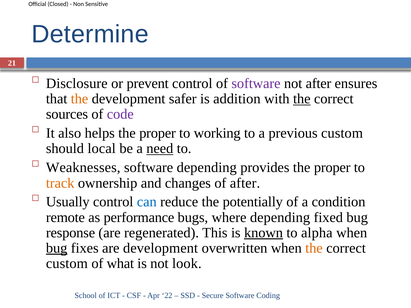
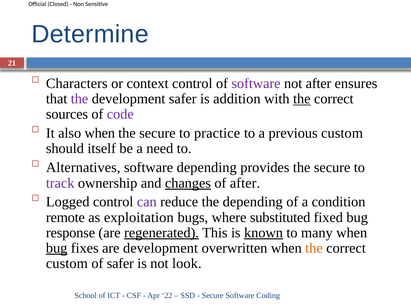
Disclosure: Disclosure -> Characters (77, 84)
prevent: prevent -> context (148, 84)
the colour: orange -> purple (80, 99)
also helps: helps -> when (100, 133)
proper: proper -> secure (157, 133)
working: working -> practice (217, 133)
local: local -> itself (102, 149)
need underline: present -> none (160, 149)
Weaknesses: Weaknesses -> Alternatives (83, 168)
provides the proper: proper -> secure (332, 168)
track colour: orange -> purple (60, 183)
changes underline: none -> present (188, 183)
Usually: Usually -> Logged (68, 202)
can colour: blue -> purple (147, 202)
the potentially: potentially -> depending (253, 202)
performance: performance -> exploitation (139, 218)
where depending: depending -> substituted (280, 218)
regenerated underline: none -> present (162, 233)
alpha: alpha -> many (317, 233)
of what: what -> safer (120, 264)
